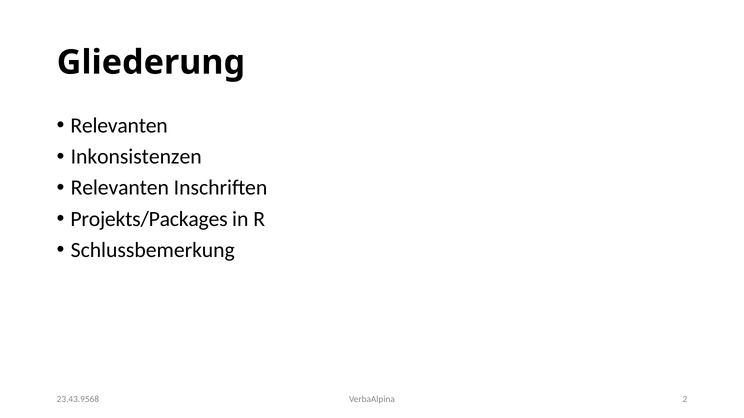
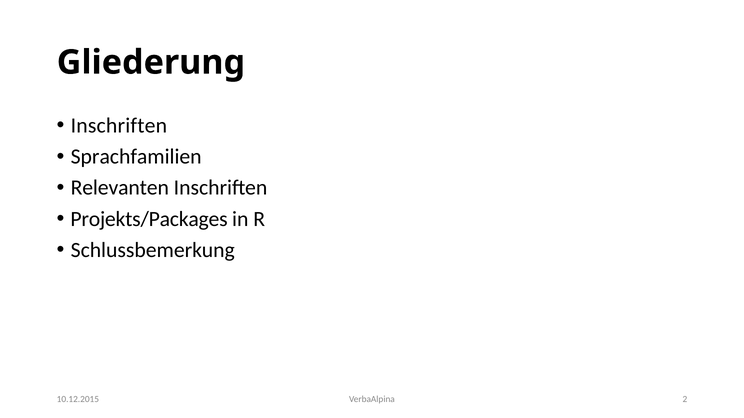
Relevanten: Relevanten -> Inschriften (119, 126)
Inkonsistenzen: Inkonsistenzen -> Sprachfamilien (136, 157)
23.43.9568: 23.43.9568 -> 10.12.2015 (78, 400)
